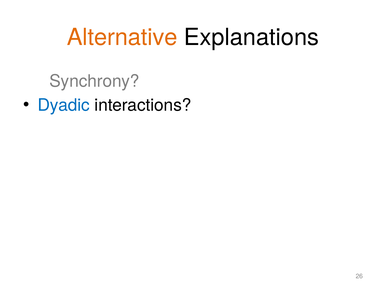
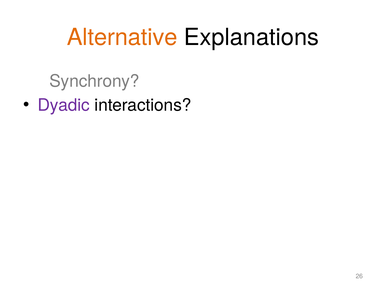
Dyadic colour: blue -> purple (64, 105)
